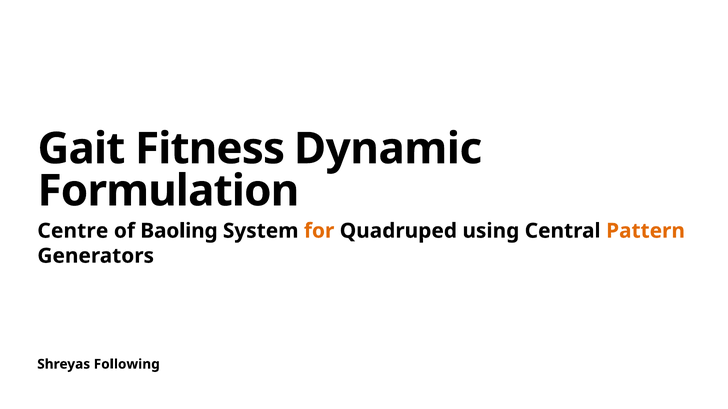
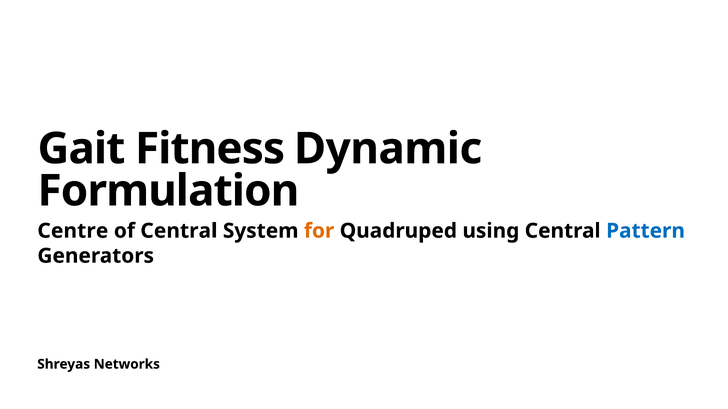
of Baoling: Baoling -> Central (179, 231)
Pattern colour: orange -> blue (646, 231)
Following: Following -> Networks (127, 365)
